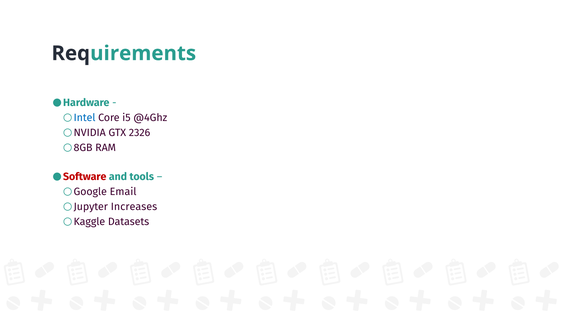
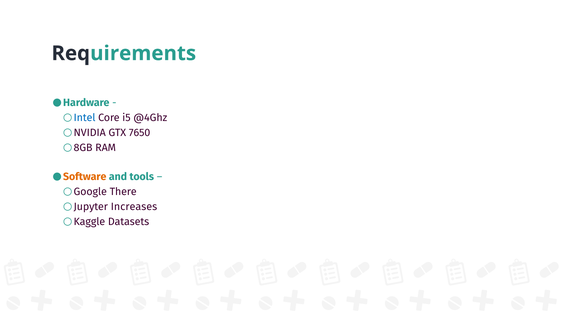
2326: 2326 -> 7650 (140, 132)
Software colour: red -> orange (85, 177)
Email: Email -> There (123, 192)
